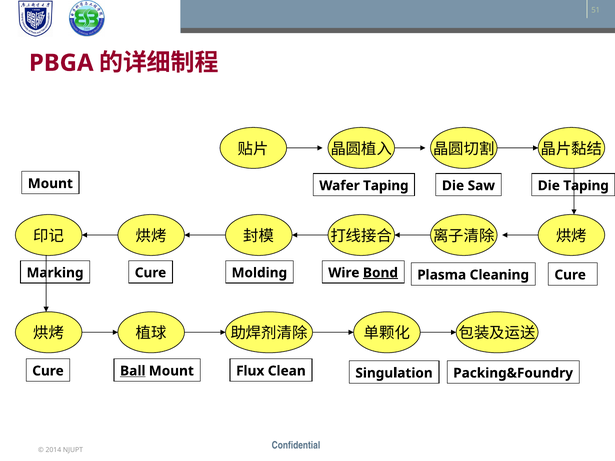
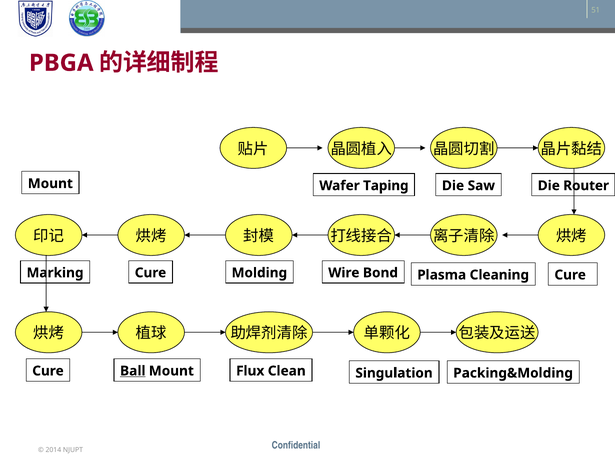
Die Taping: Taping -> Router (586, 186)
Bond underline: present -> none (380, 273)
Packing&Foundry: Packing&Foundry -> Packing&Molding (513, 373)
